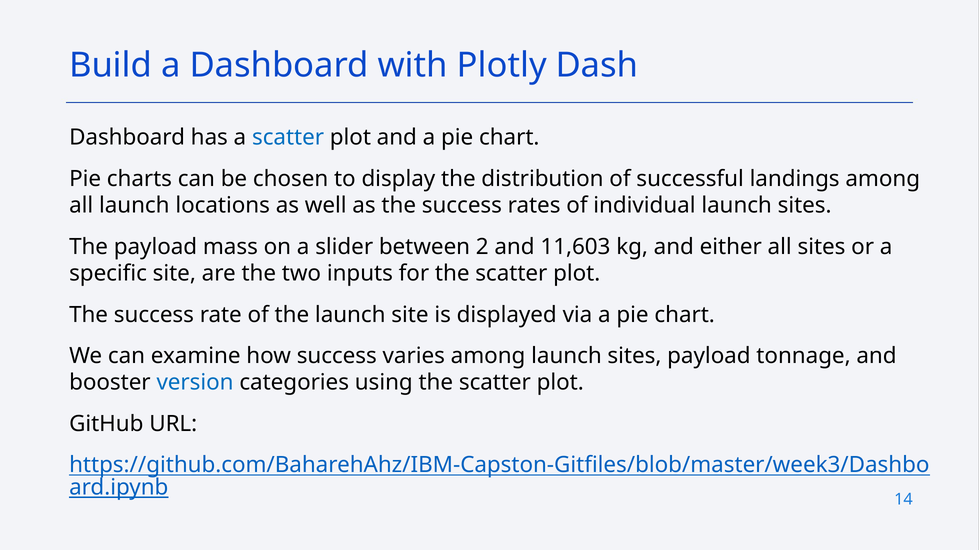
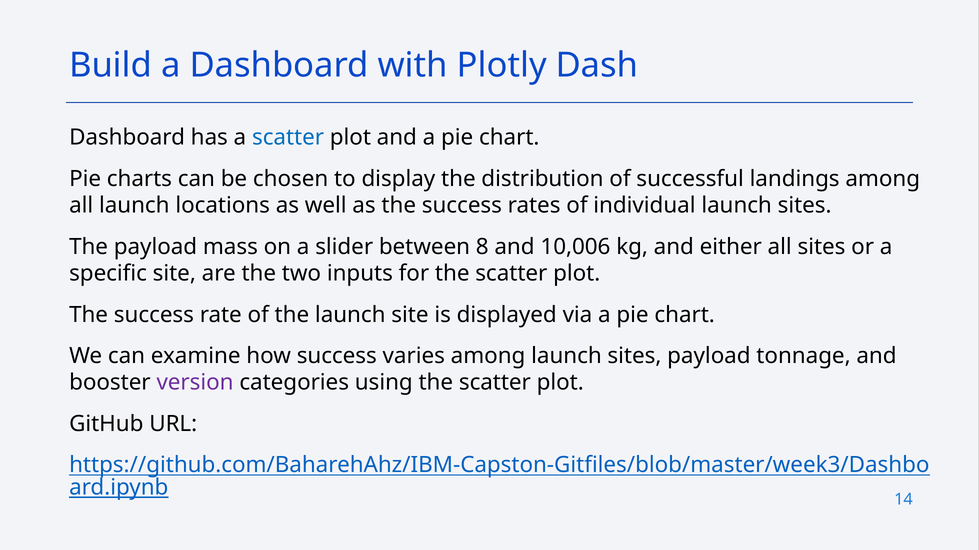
2: 2 -> 8 (482, 247)
11,603: 11,603 -> 10,006 (575, 247)
version colour: blue -> purple (195, 383)
